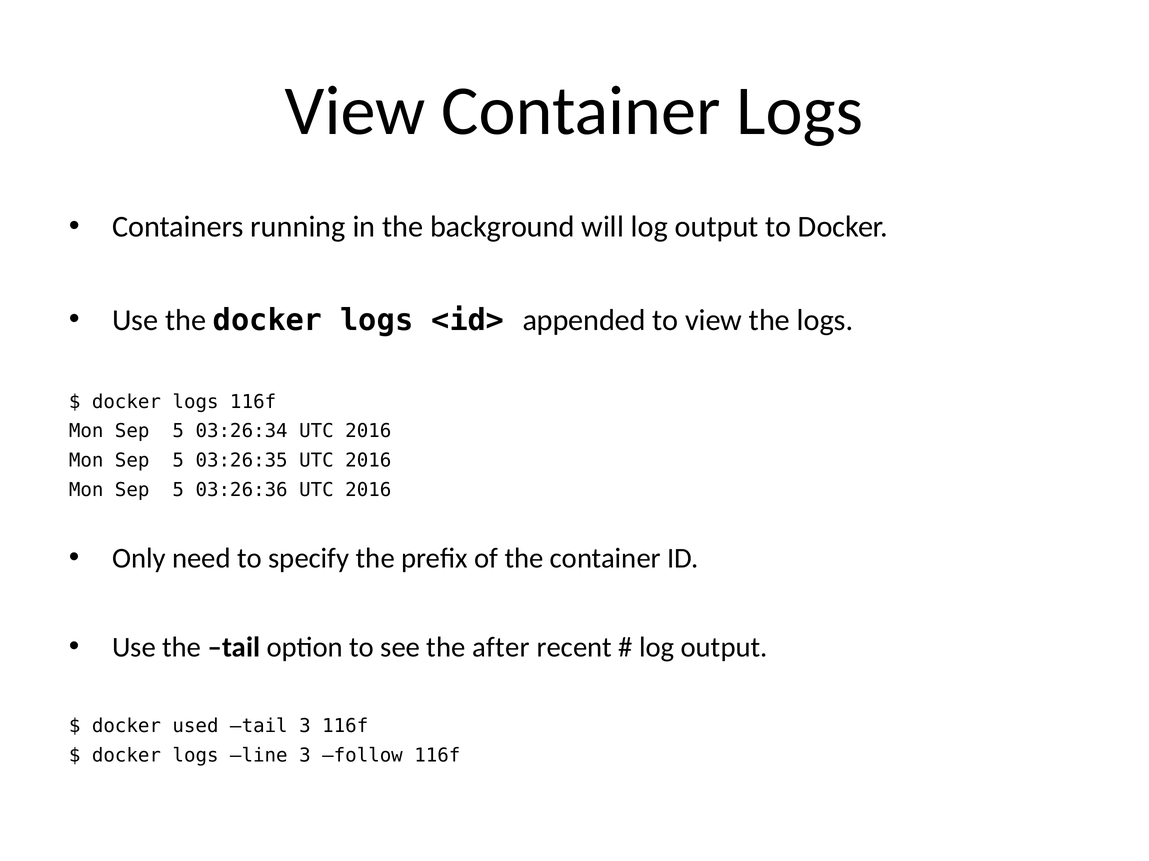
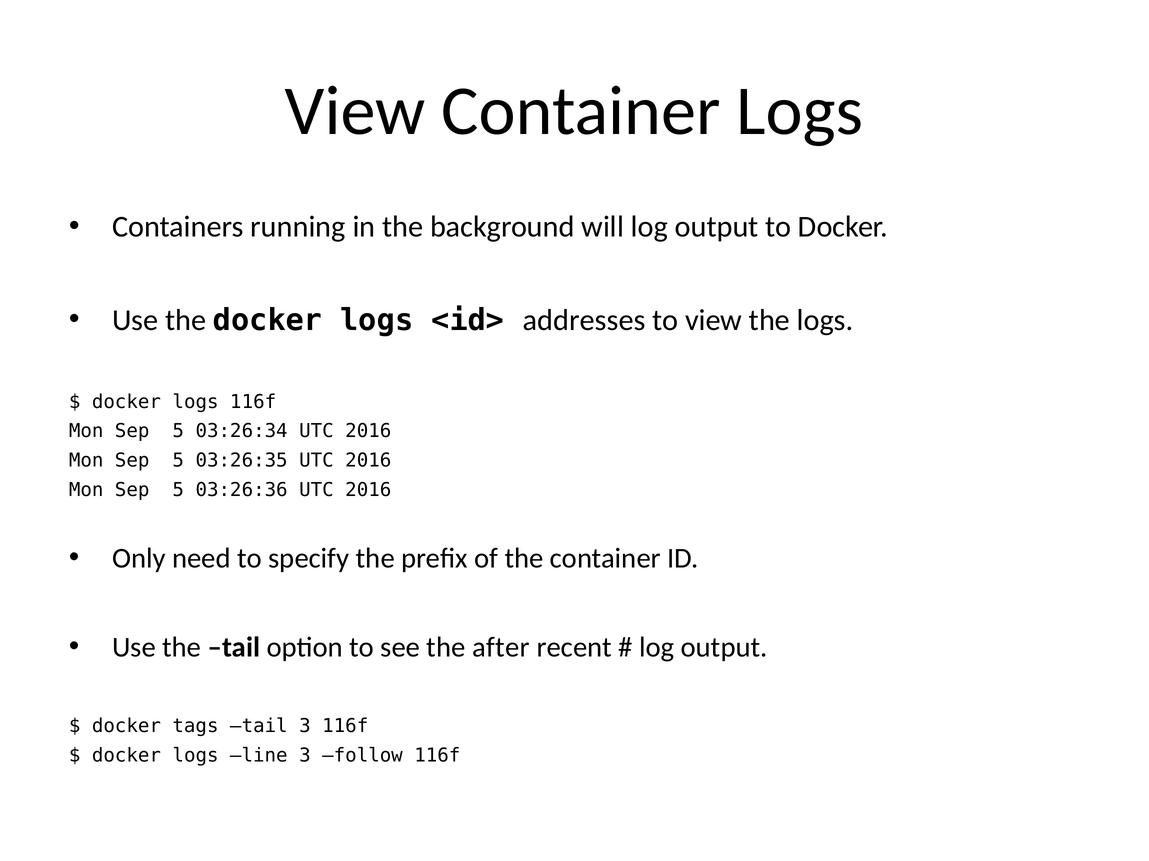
appended: appended -> addresses (584, 320)
used: used -> tags (195, 726)
